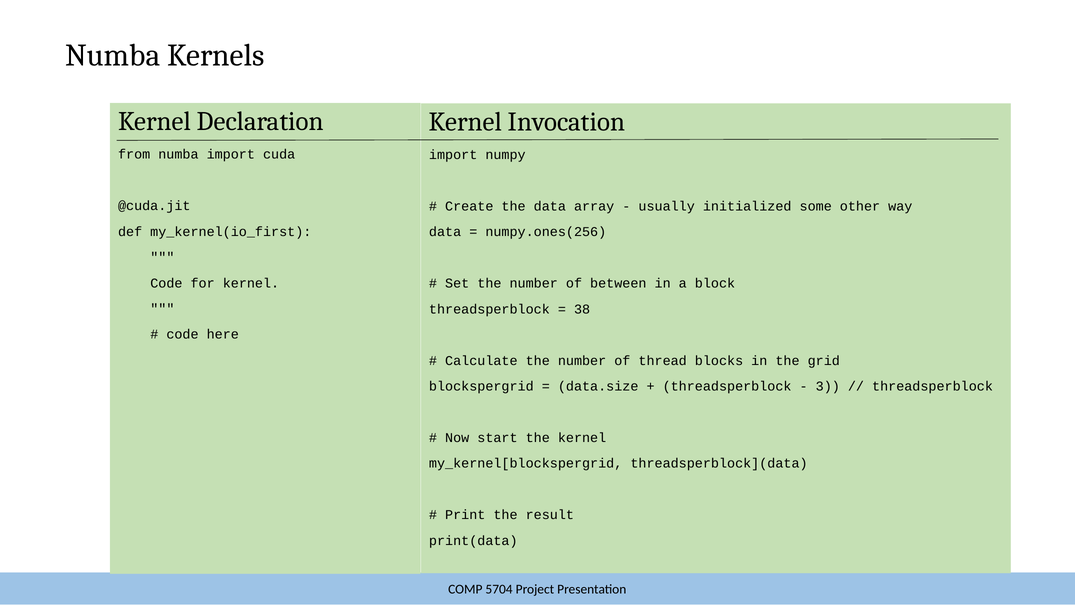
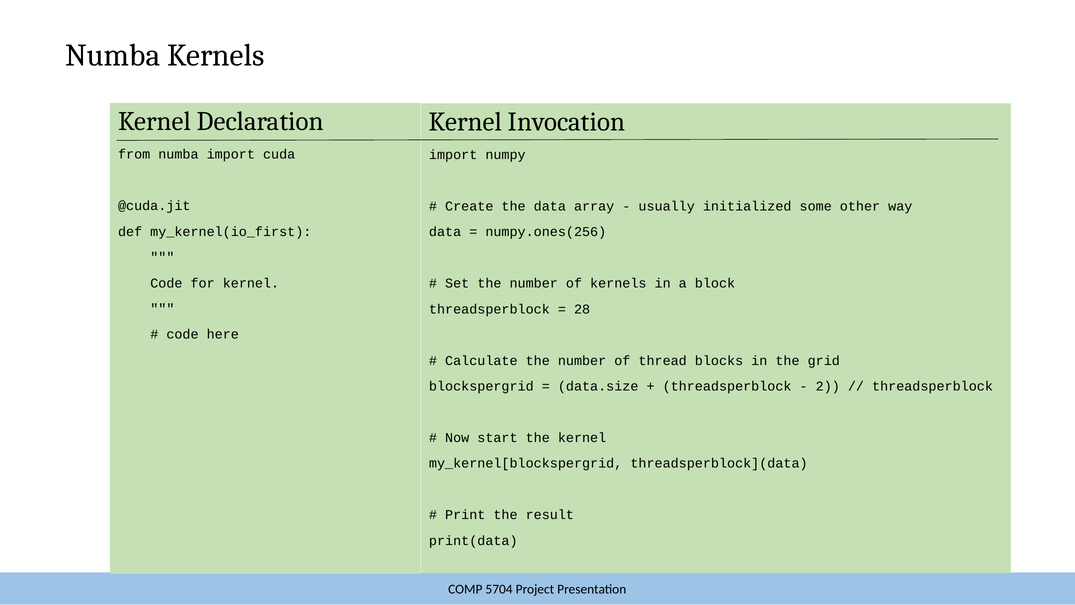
of between: between -> kernels (618, 283)
38: 38 -> 28 (582, 309)
3: 3 -> 2 (828, 386)
